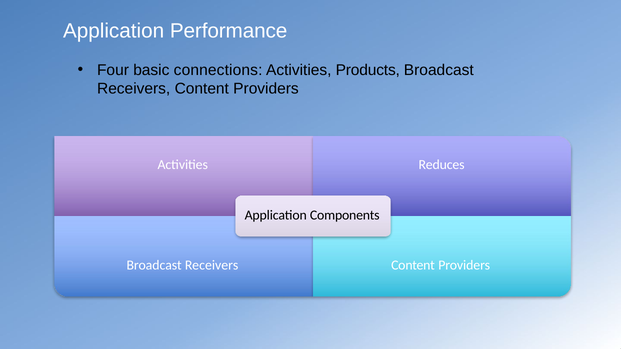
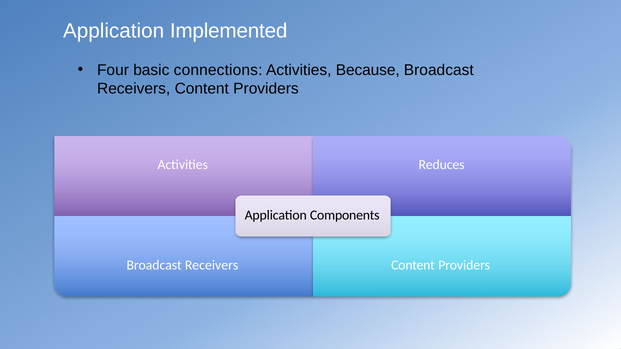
Performance: Performance -> Implemented (229, 31)
Products: Products -> Because (368, 70)
